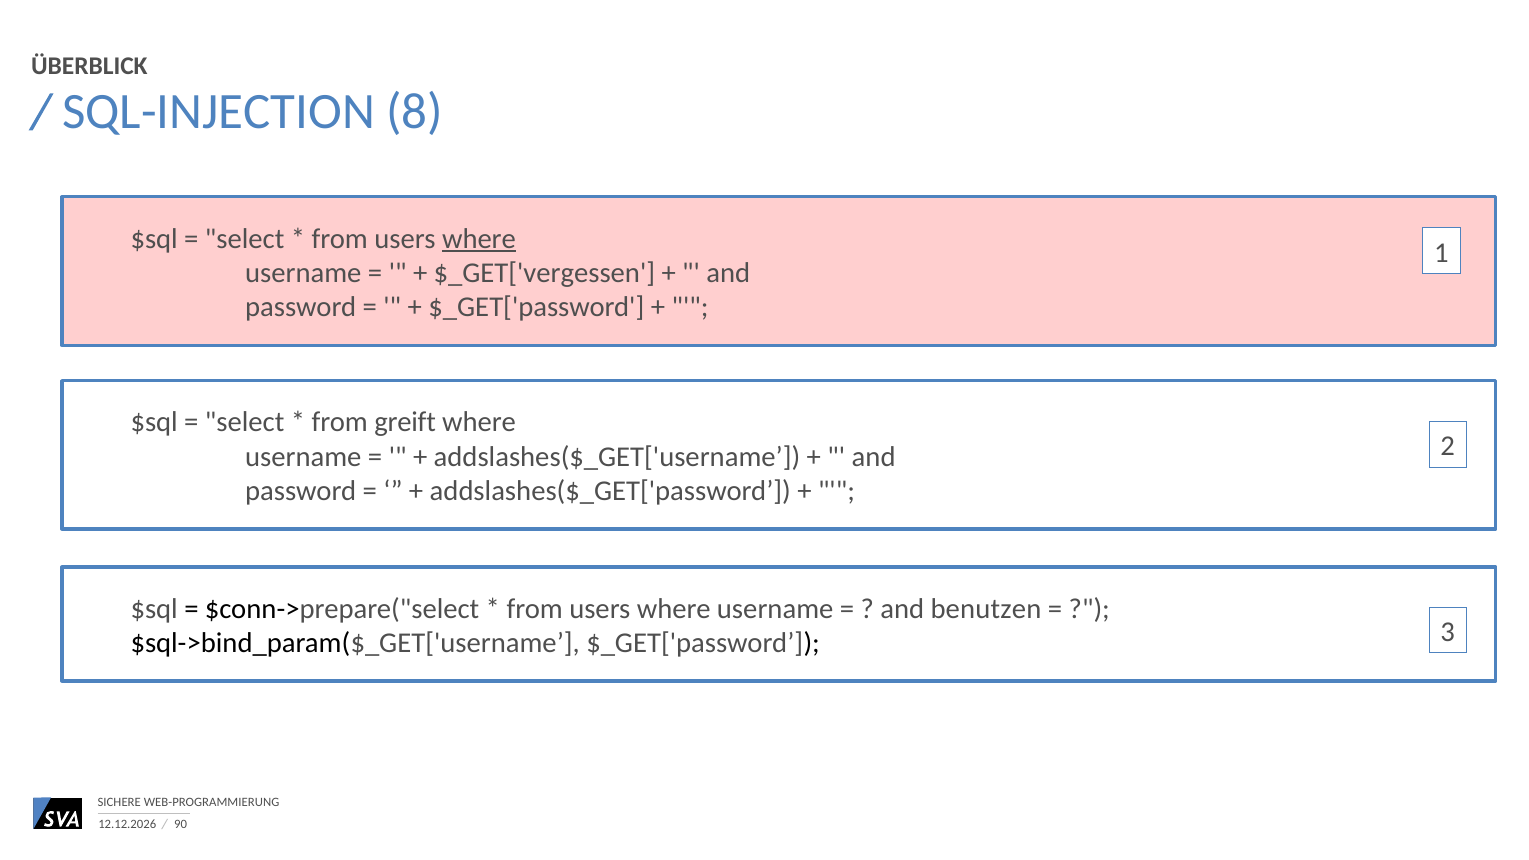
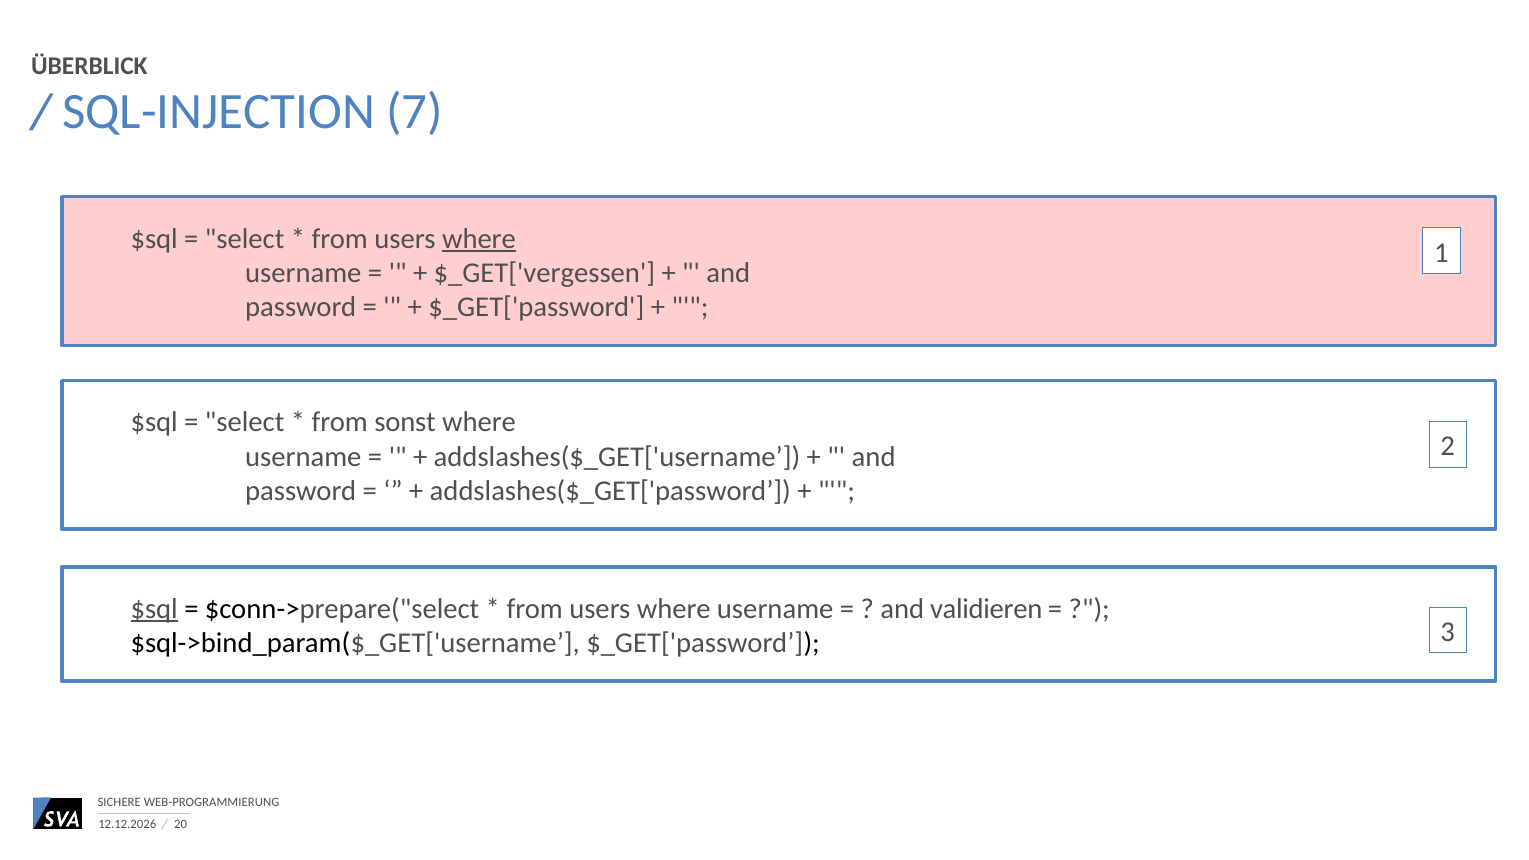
8: 8 -> 7 (415, 112)
greift: greift -> sonst (405, 423)
$sql underline: none -> present (154, 609)
benutzen: benutzen -> validieren (986, 609)
90: 90 -> 20 (181, 825)
